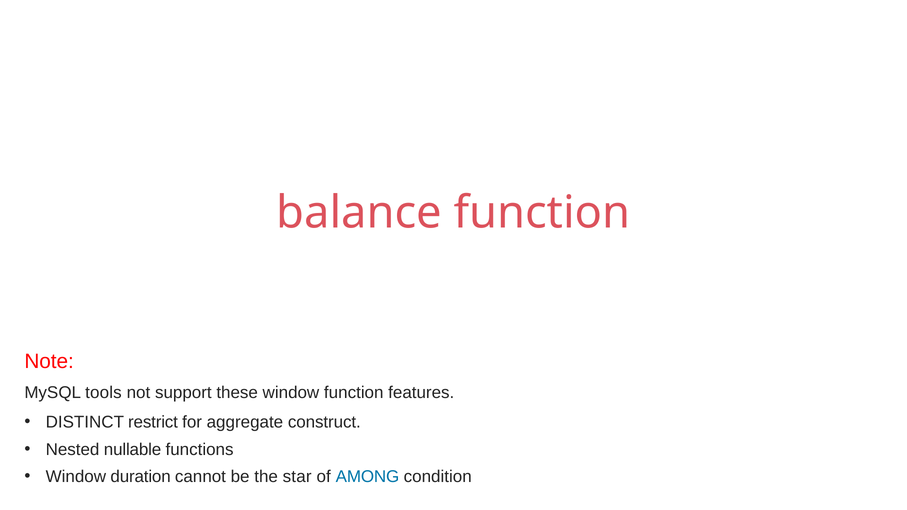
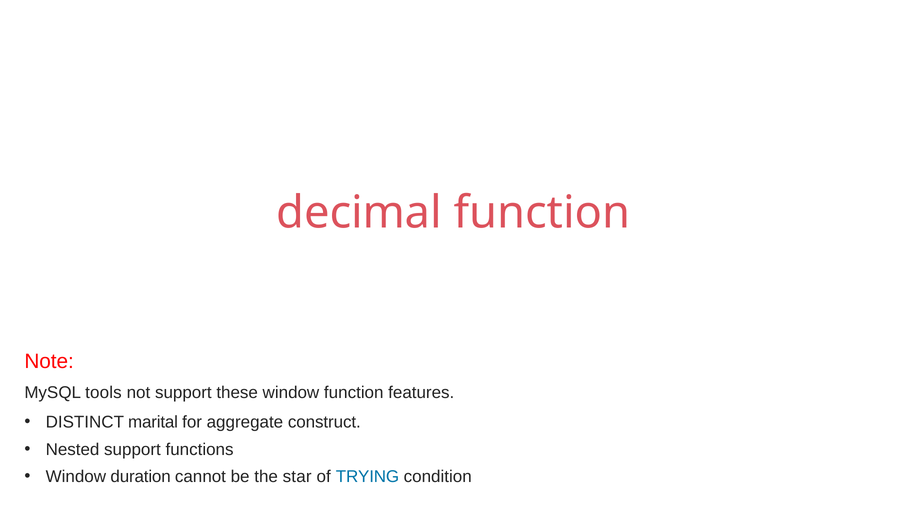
balance: balance -> decimal (359, 213)
restrict: restrict -> marital (153, 422)
Nested nullable: nullable -> support (132, 450)
AMONG: AMONG -> TRYING (367, 477)
